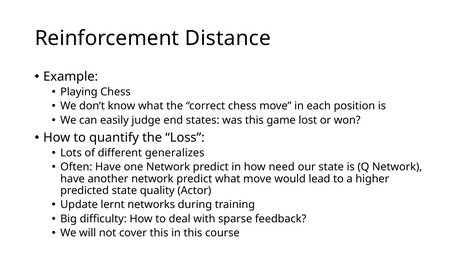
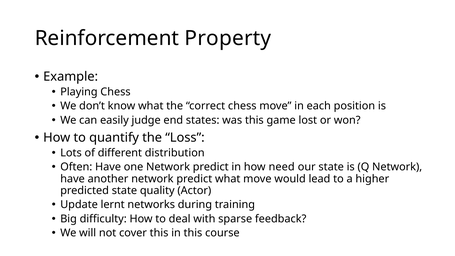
Distance: Distance -> Property (228, 38)
generalizes: generalizes -> distribution (175, 153)
